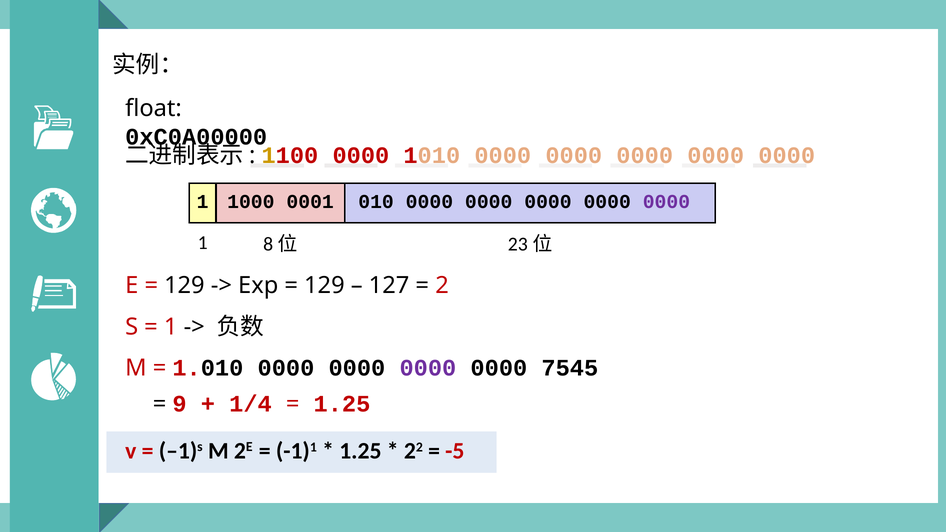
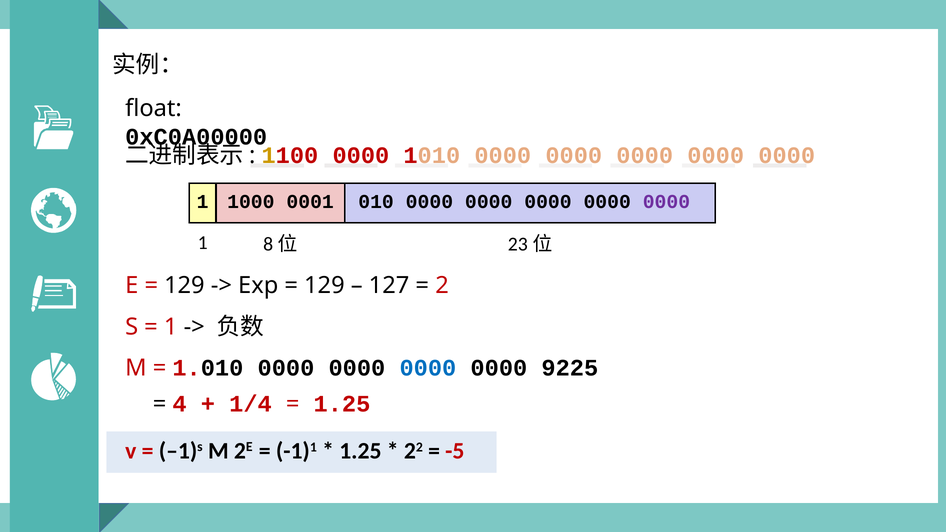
0000 colour: purple -> blue (428, 368)
7545: 7545 -> 9225 (570, 368)
9: 9 -> 4 (179, 404)
